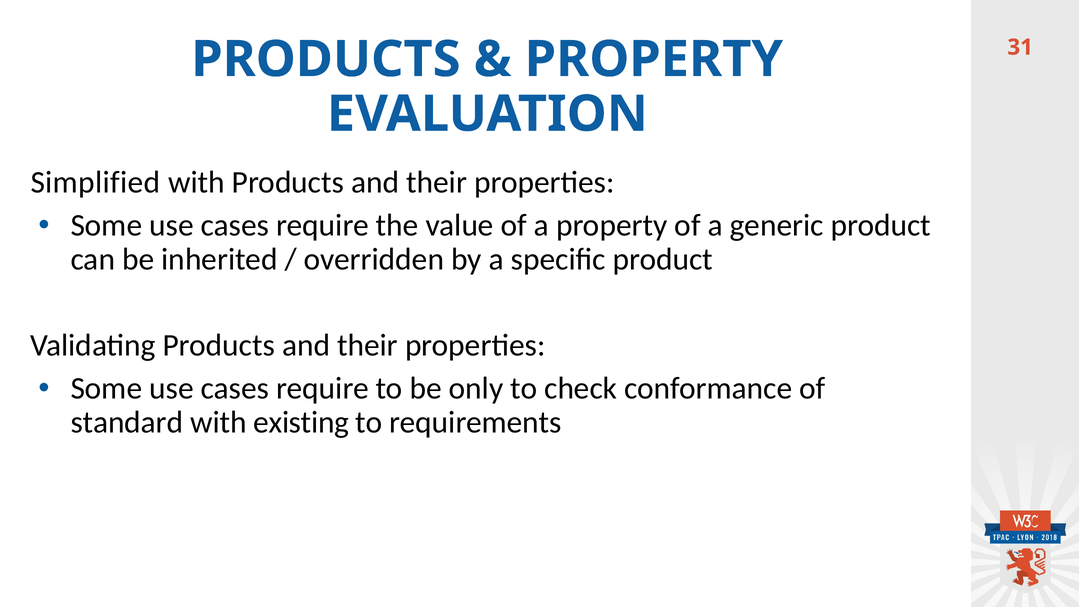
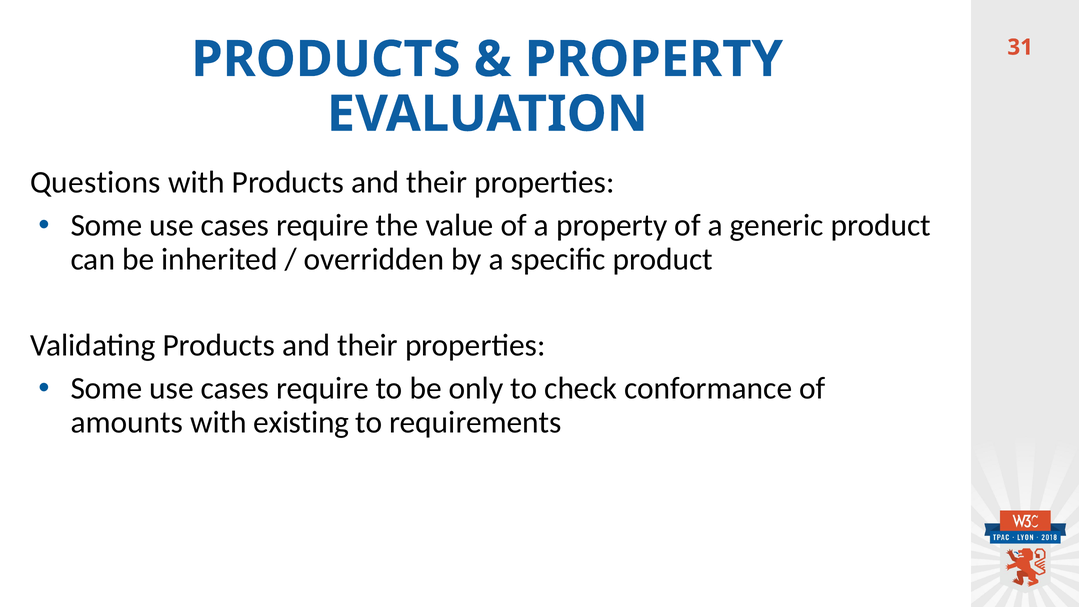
Simplified: Simplified -> Questions (95, 182)
standard: standard -> amounts (127, 422)
